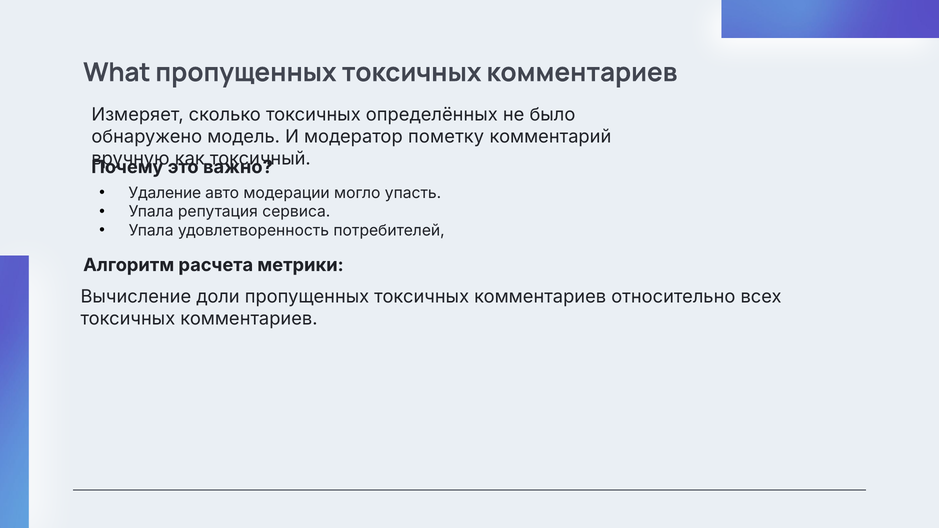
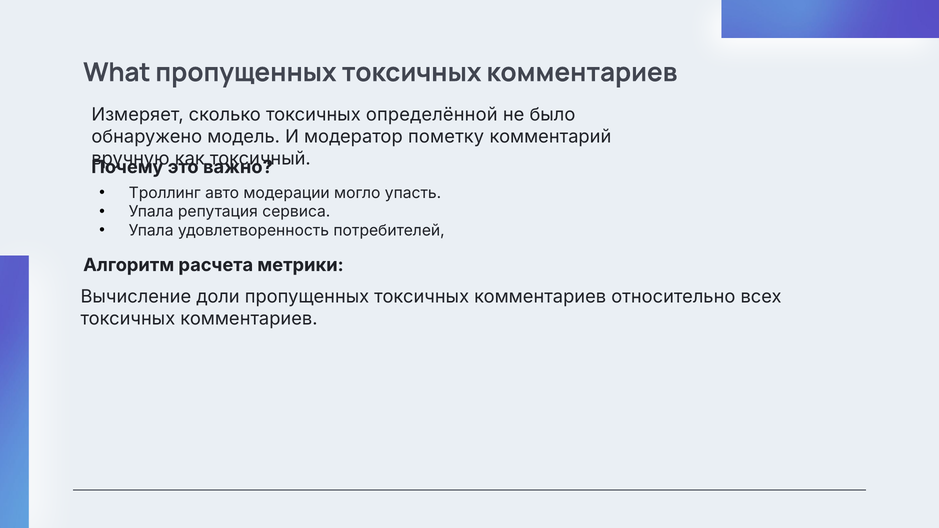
определённых: определённых -> определённой (432, 115)
Удаление: Удаление -> Троллинг (165, 193)
